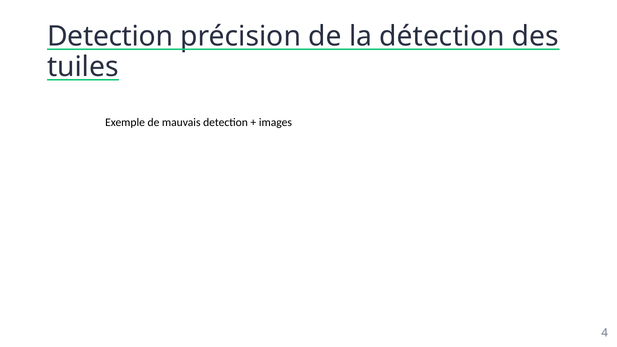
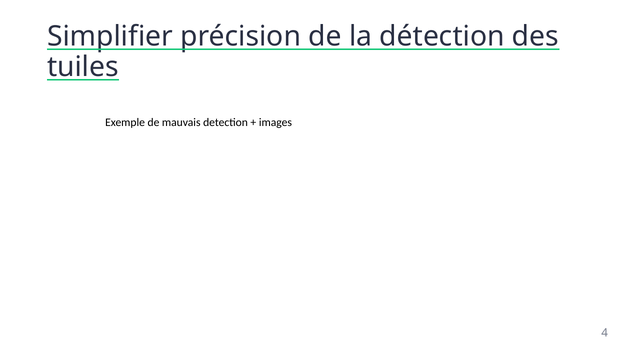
Detection: Detection -> Simplifier (110, 37)
